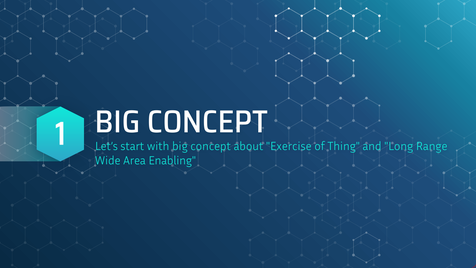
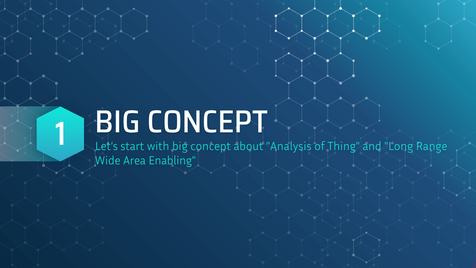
Exercise: Exercise -> Analysis (289, 146)
